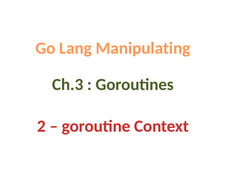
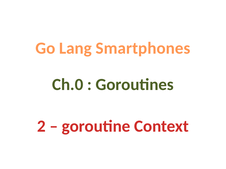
Manipulating: Manipulating -> Smartphones (143, 48)
Ch.3: Ch.3 -> Ch.0 (68, 85)
